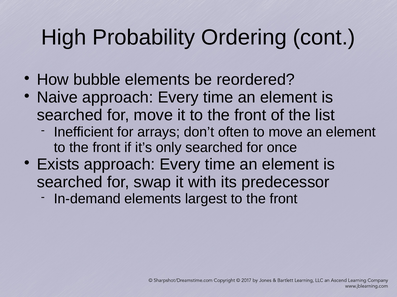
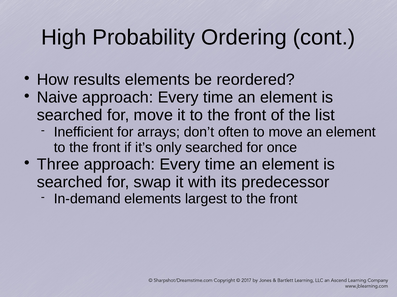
bubble: bubble -> results (97, 80)
Exists: Exists -> Three (58, 165)
